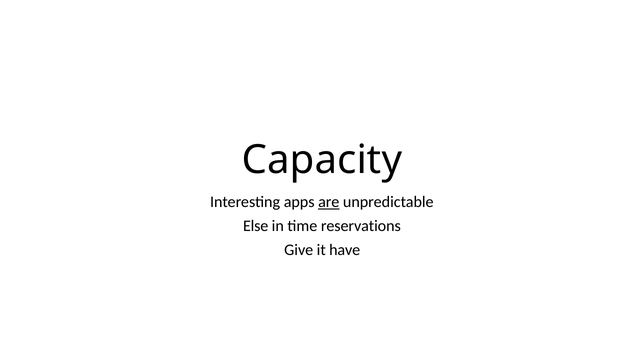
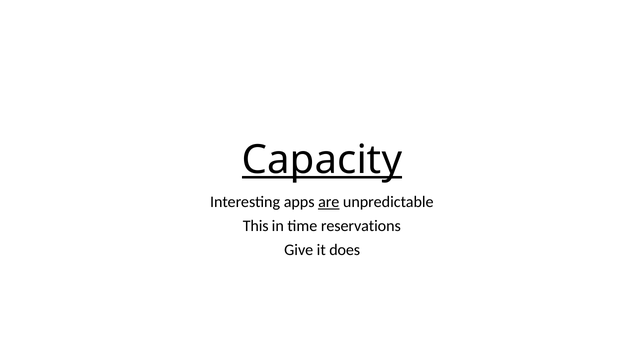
Capacity underline: none -> present (322, 160)
Else: Else -> This (256, 226)
have: have -> does (345, 250)
